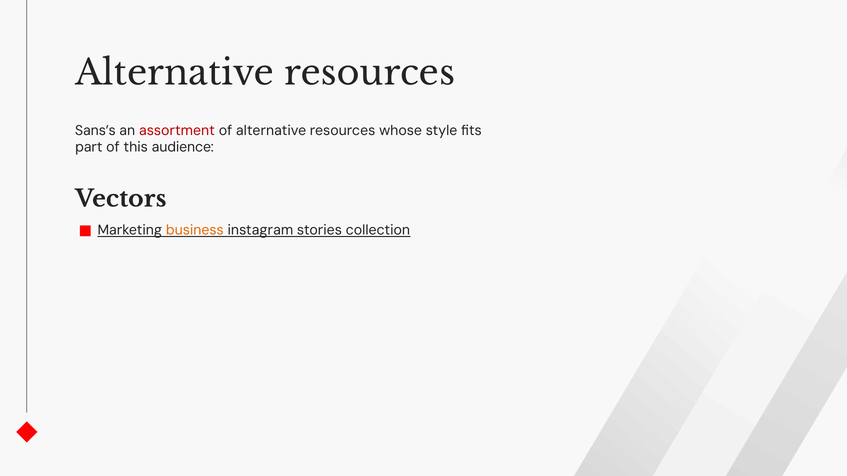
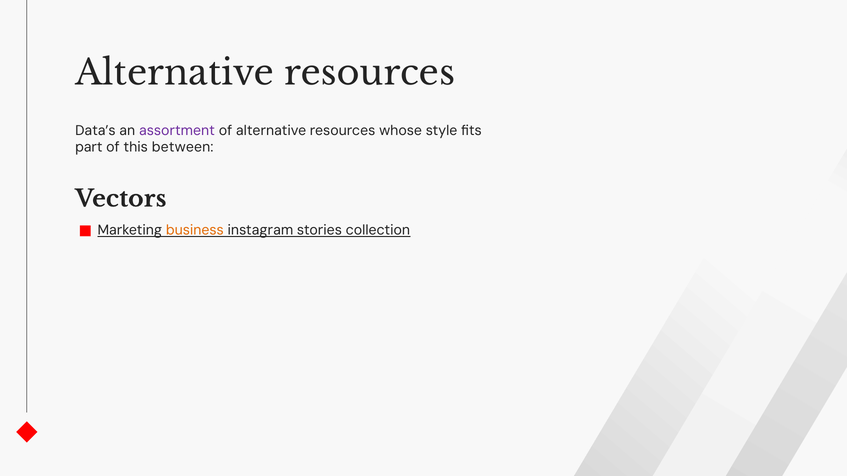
Sans’s: Sans’s -> Data’s (95, 131)
assortment colour: red -> purple (177, 131)
audience: audience -> between (183, 147)
